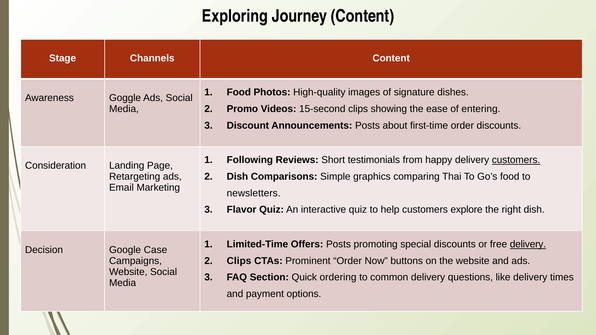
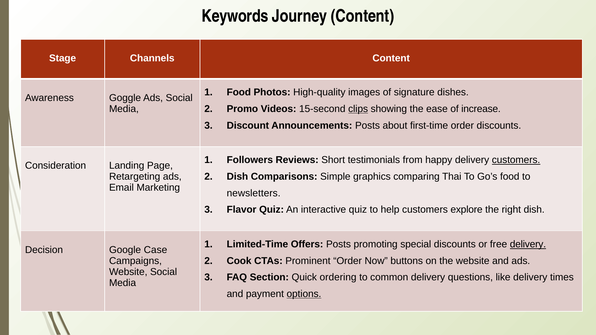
Exploring: Exploring -> Keywords (235, 16)
clips underline: none -> present (358, 109)
entering: entering -> increase (481, 109)
Following: Following -> Followers (250, 160)
Clips: Clips -> Cook (239, 261)
options underline: none -> present (304, 294)
